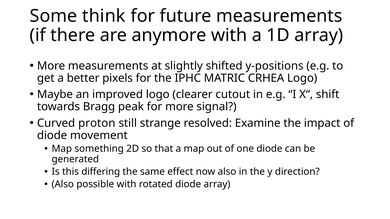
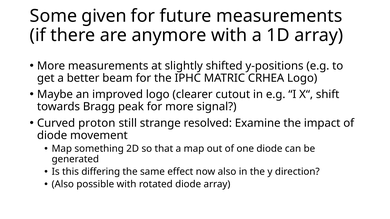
think: think -> given (104, 16)
pixels: pixels -> beam (118, 78)
